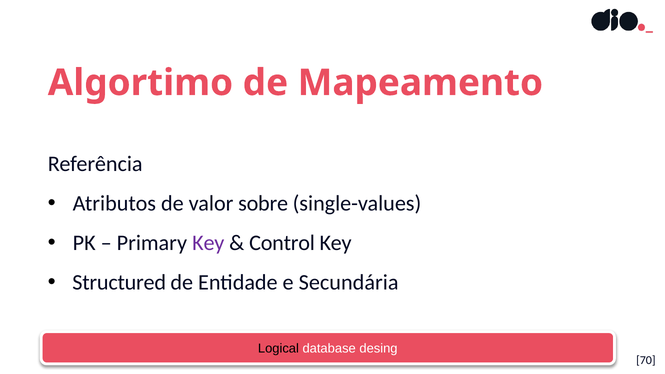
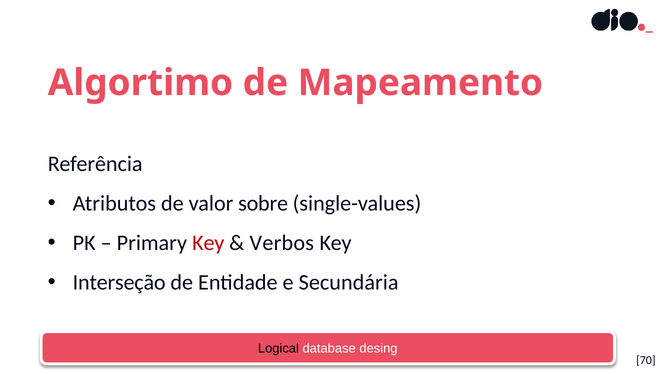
Key colour: purple -> red (208, 243)
Control: Control -> Verbos (282, 243)
Structured: Structured -> Interseção (119, 283)
